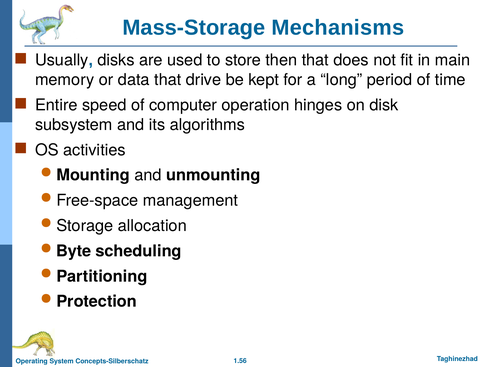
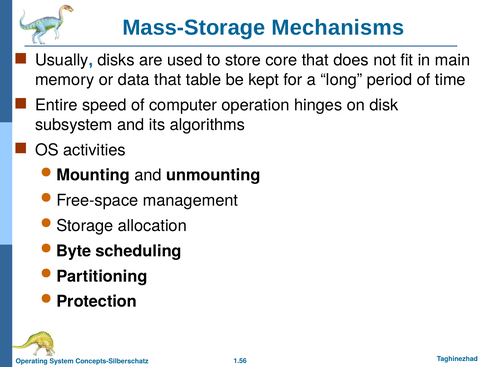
then: then -> core (281, 60)
drive: drive -> table (204, 80)
